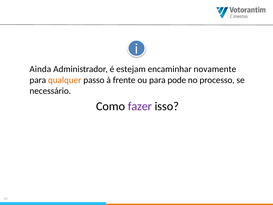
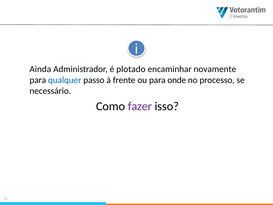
estejam: estejam -> plotado (131, 69)
qualquer colour: orange -> blue (65, 80)
pode: pode -> onde (177, 80)
